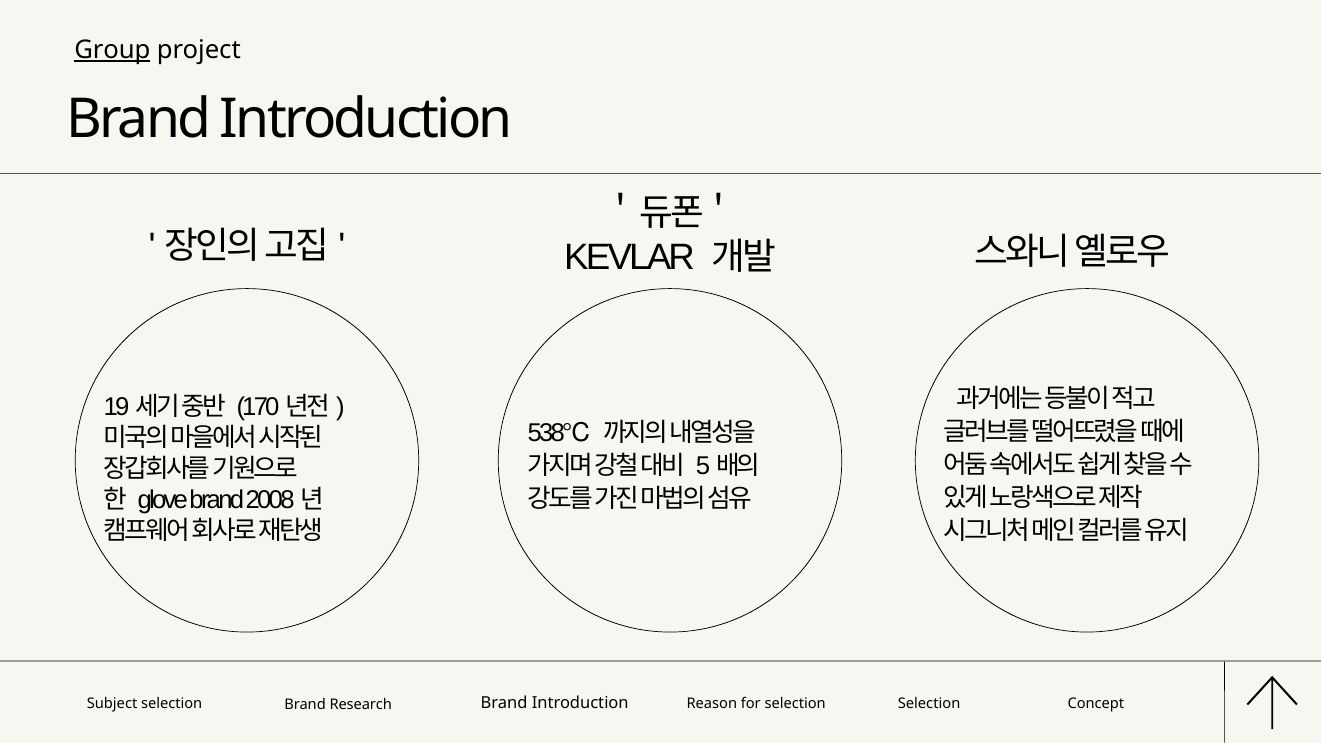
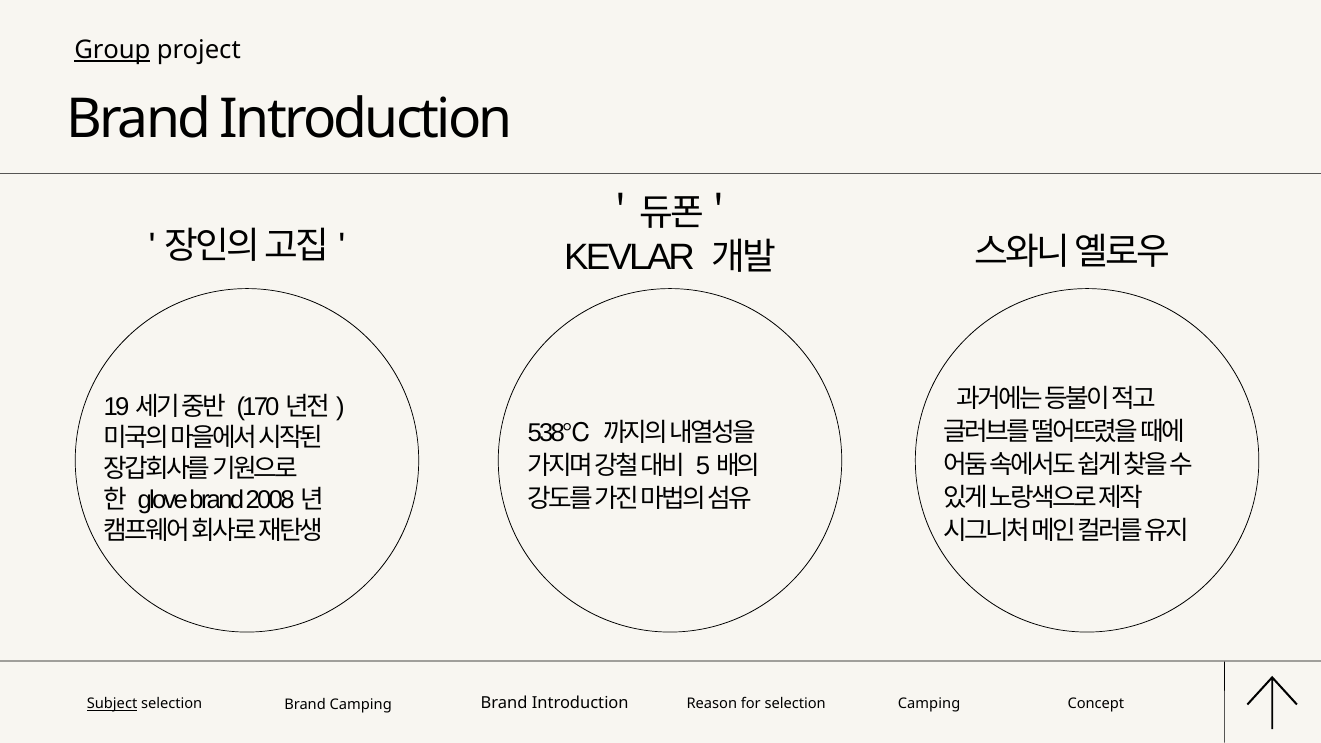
Subject underline: none -> present (112, 704)
selection Selection: Selection -> Camping (929, 704)
Brand Research: Research -> Camping (361, 705)
